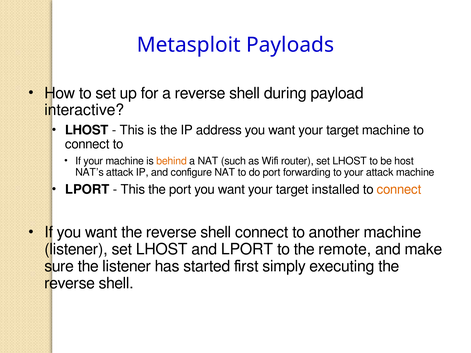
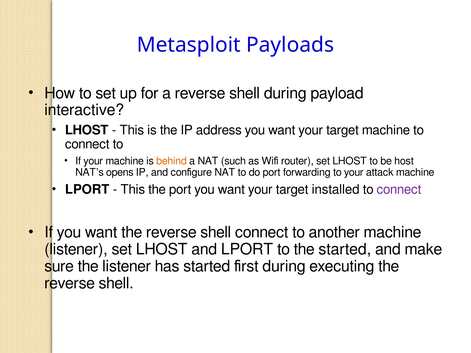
NAT’s attack: attack -> opens (120, 172)
connect colour: orange -> purple (399, 190)
the remote: remote -> started (345, 250)
first simply: simply -> during (284, 266)
